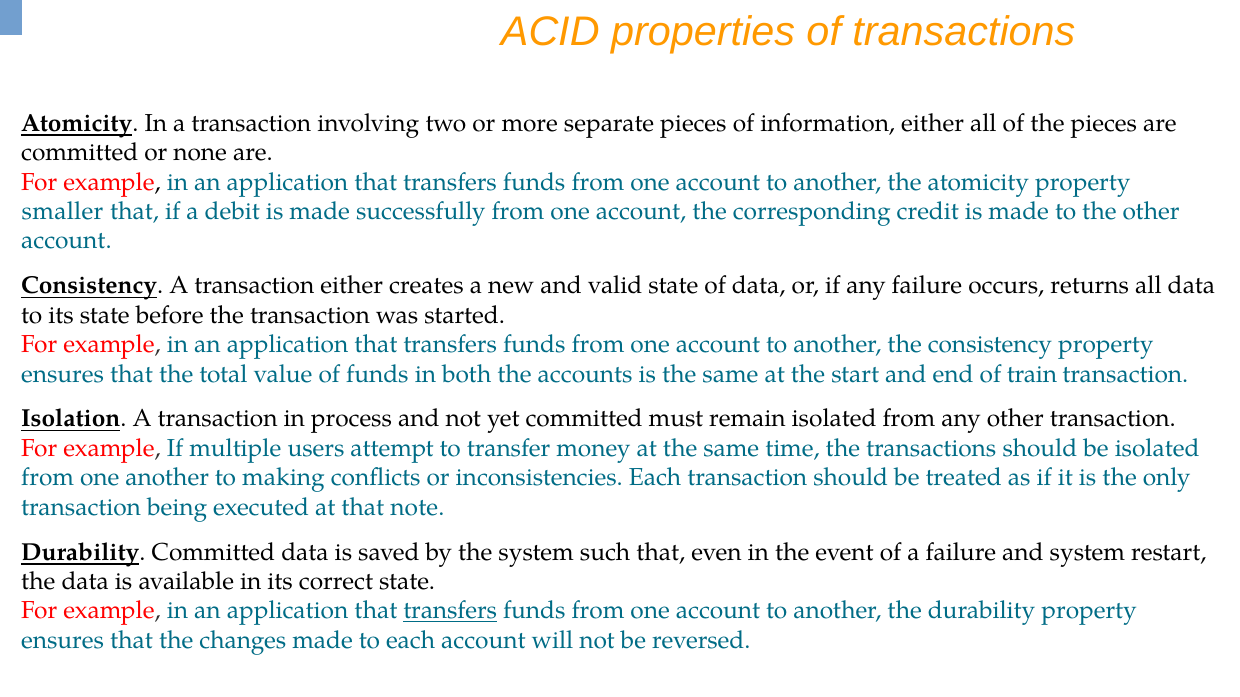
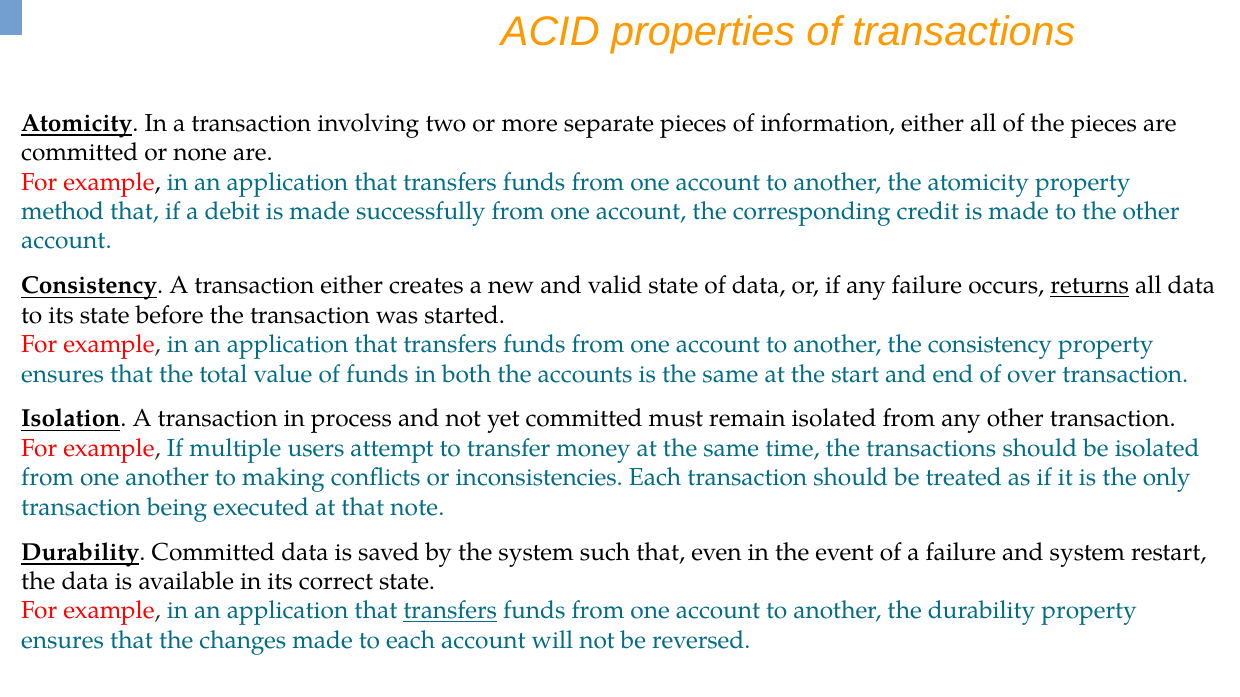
smaller: smaller -> method (63, 212)
returns underline: none -> present (1090, 286)
train: train -> over (1032, 374)
